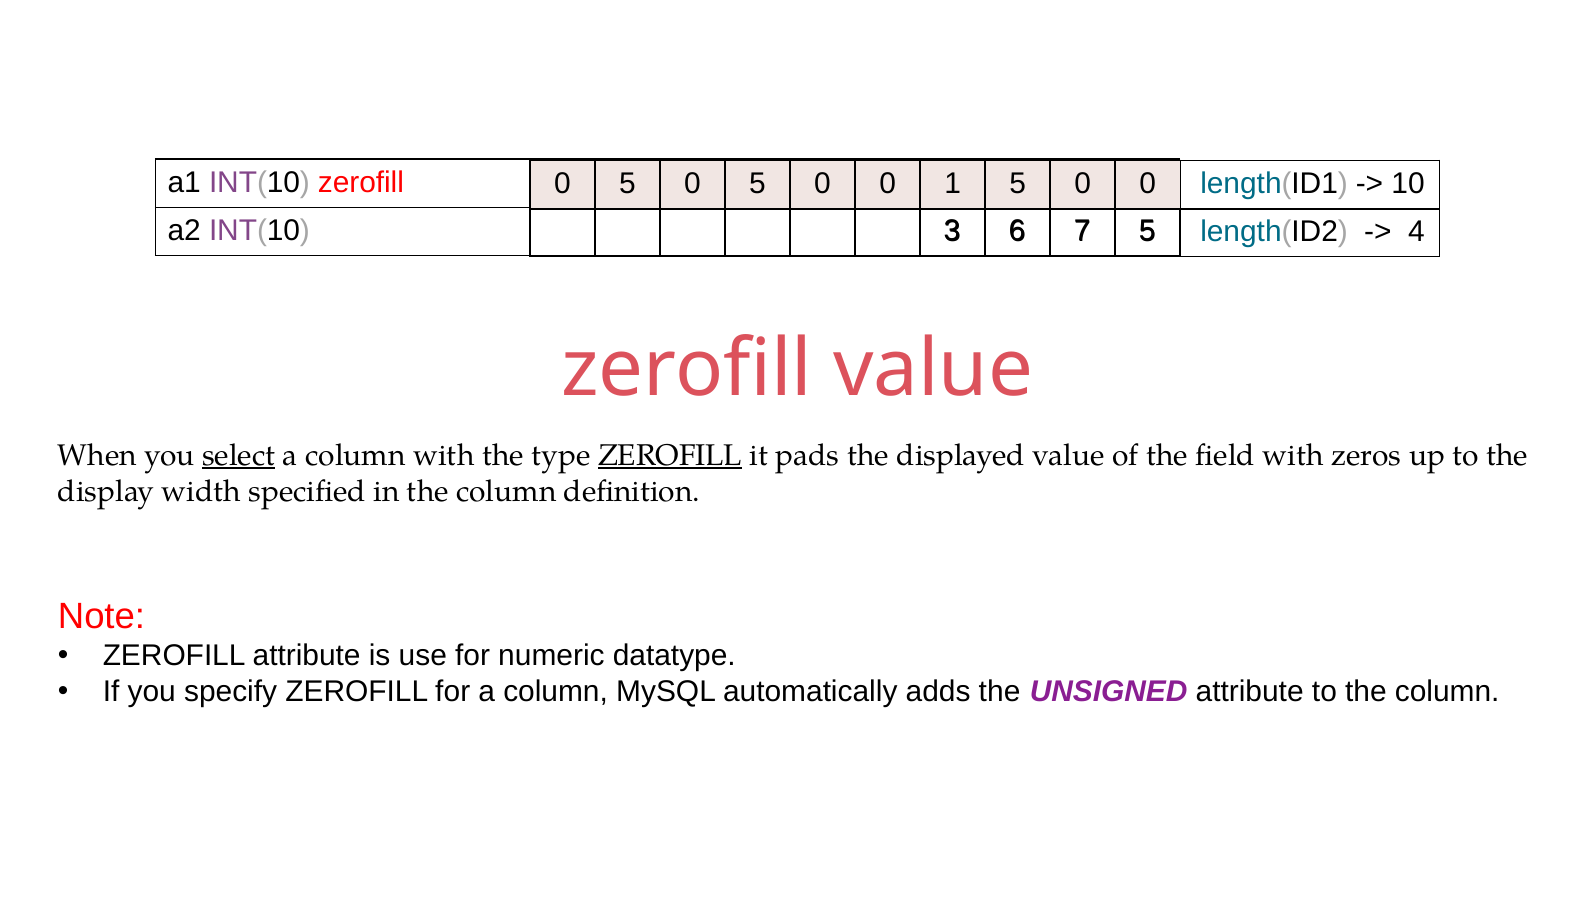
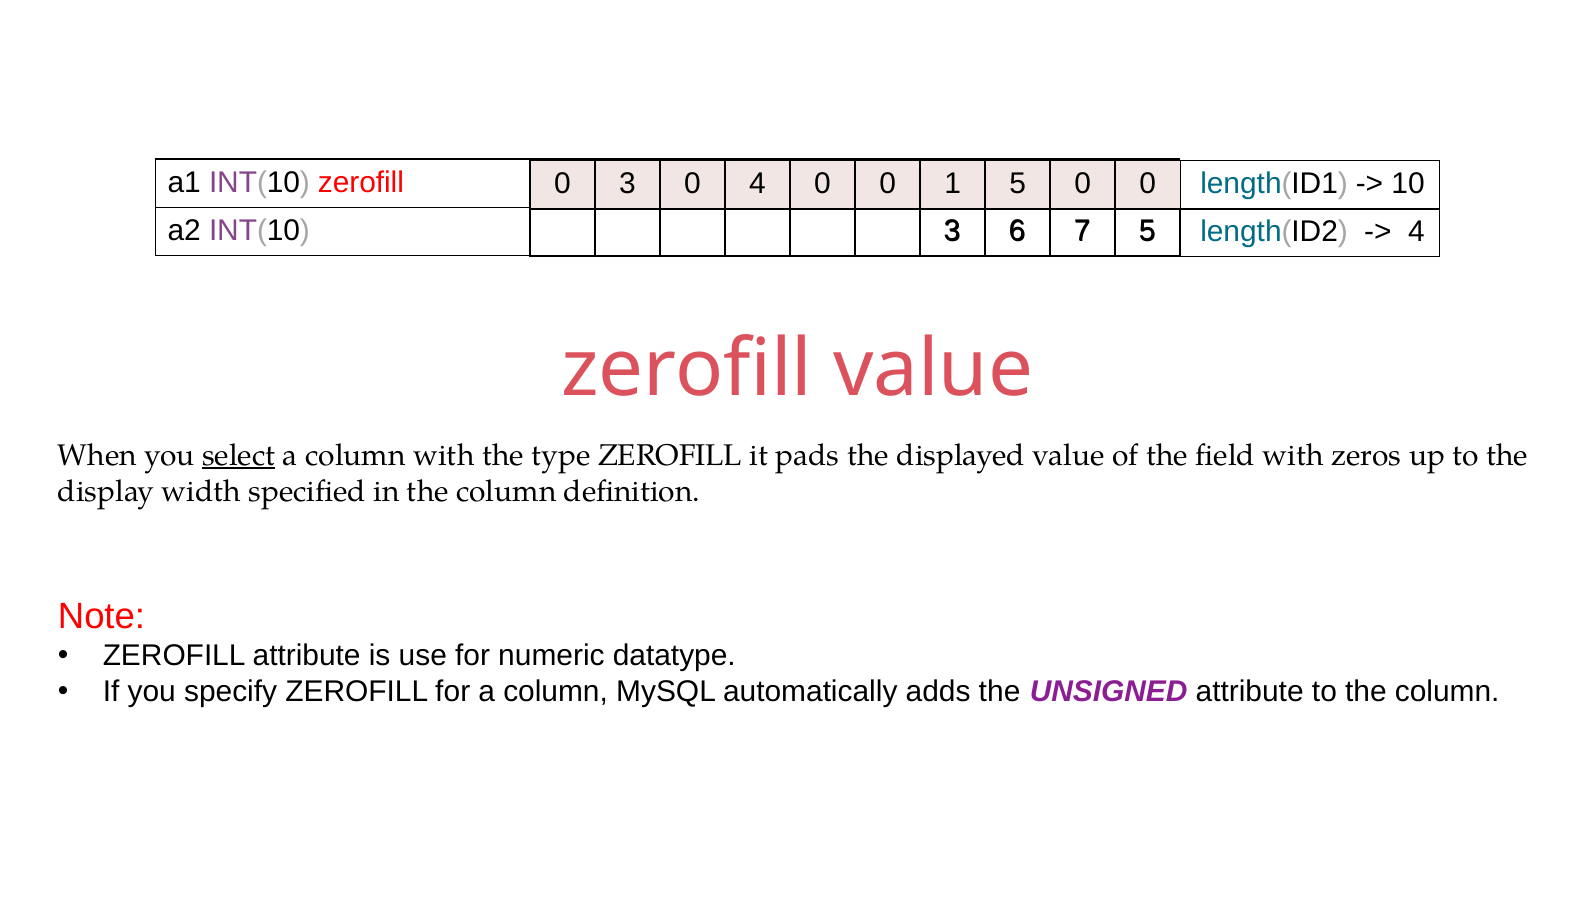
5: 5 -> 3 (627, 184)
5: 5 -> 4 (758, 184)
ZEROFILL underline: present -> none (670, 456)
